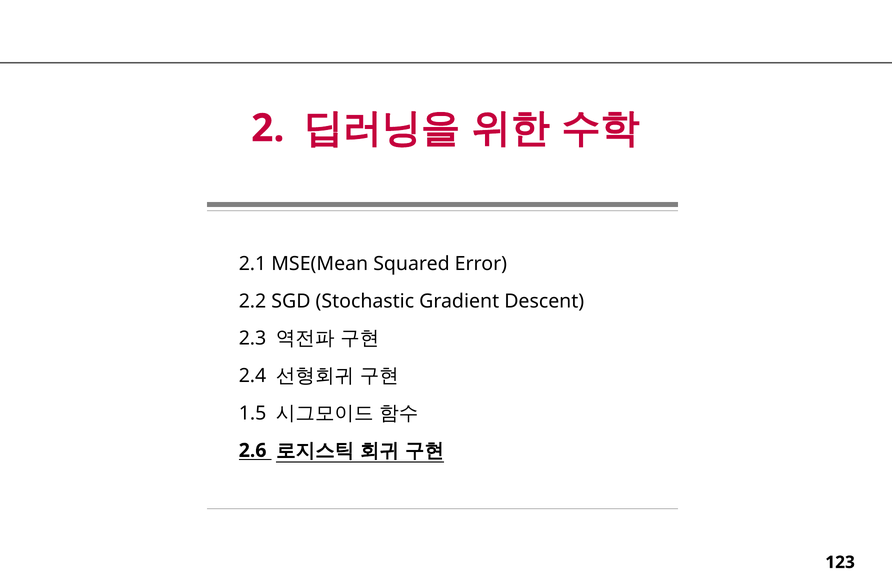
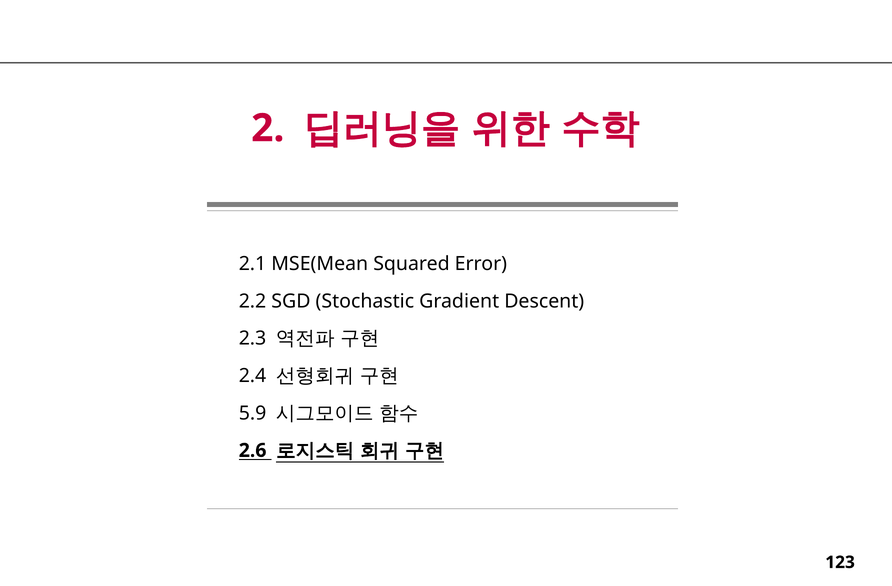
1.5: 1.5 -> 5.9 (253, 413)
